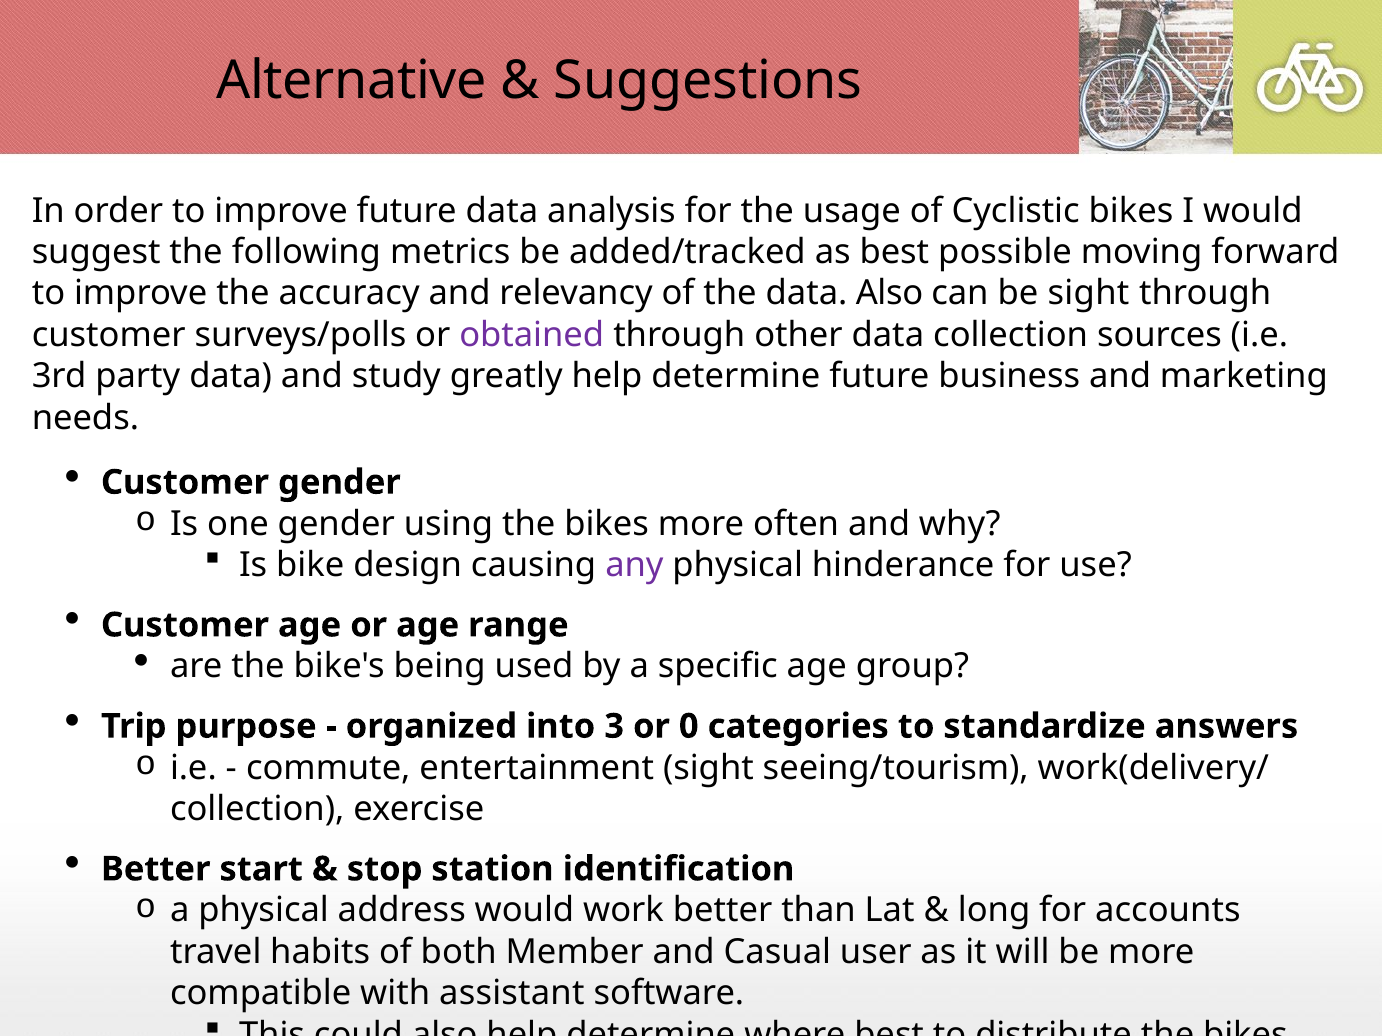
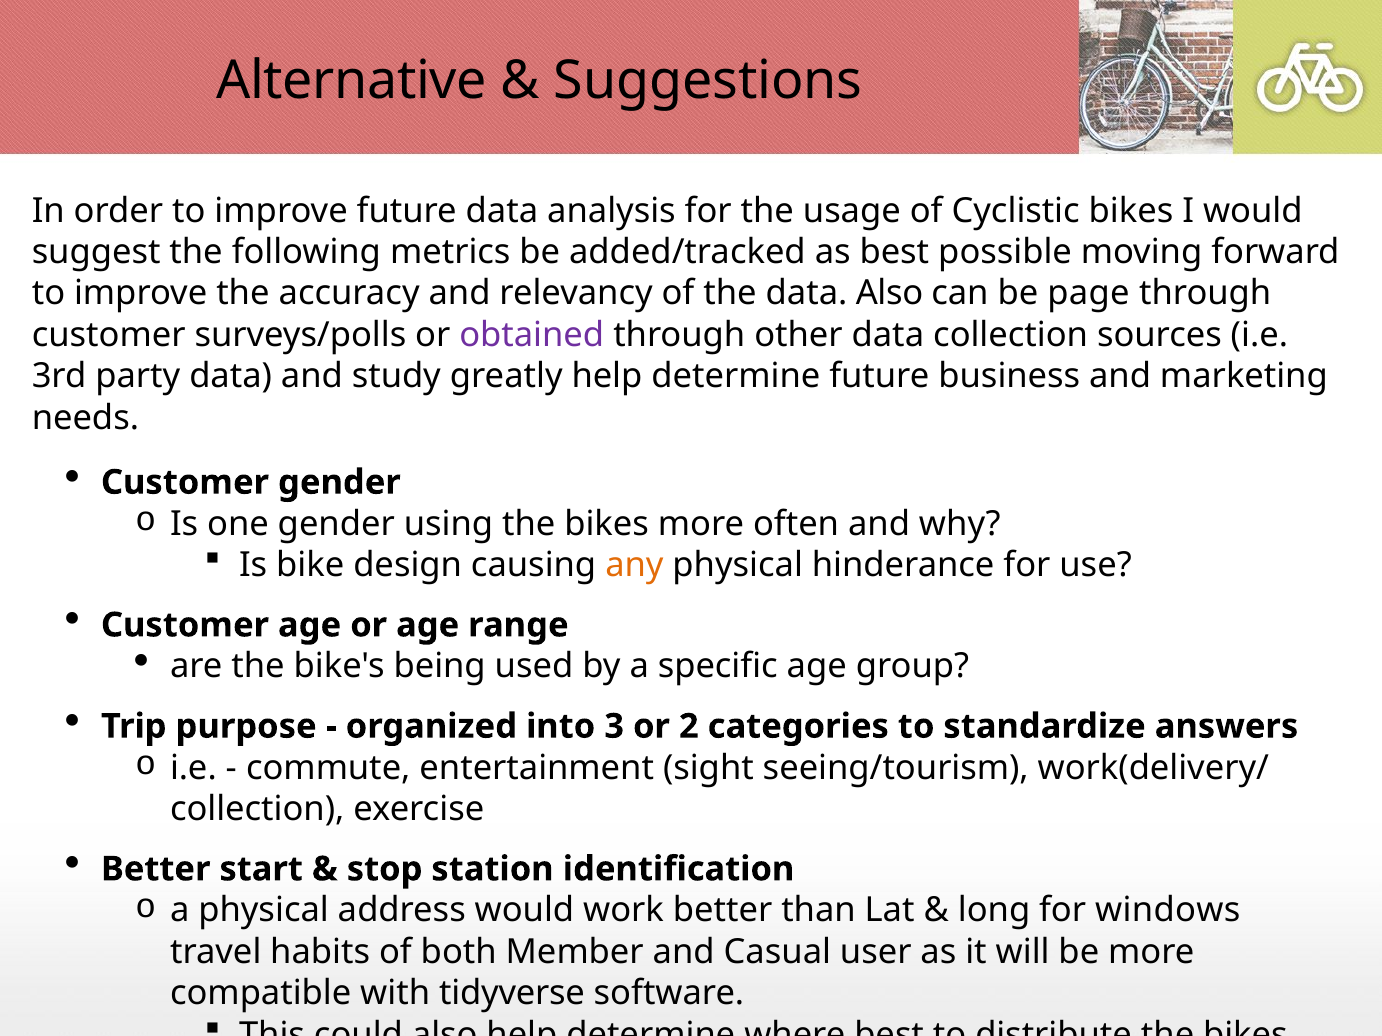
be sight: sight -> page (1089, 294)
any colour: purple -> orange (634, 566)
0: 0 -> 2 (689, 727)
accounts: accounts -> windows (1168, 911)
assistant: assistant -> tidyverse (512, 994)
